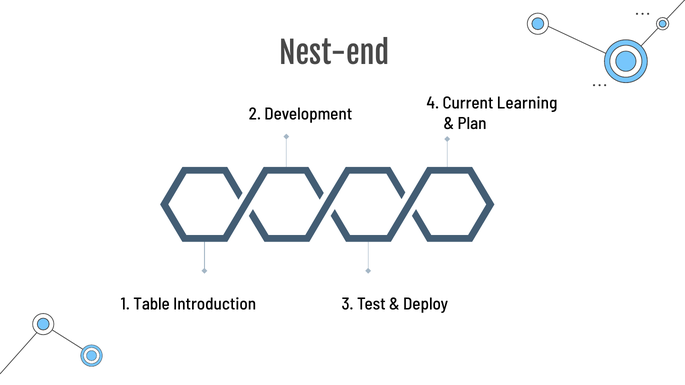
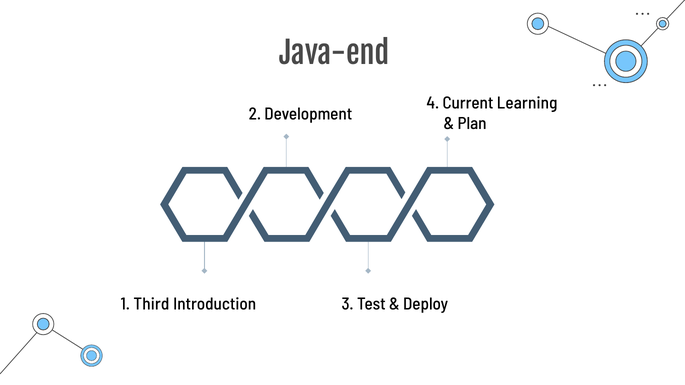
Nest-end: Nest-end -> Java-end (334, 54)
Table: Table -> Third (151, 305)
